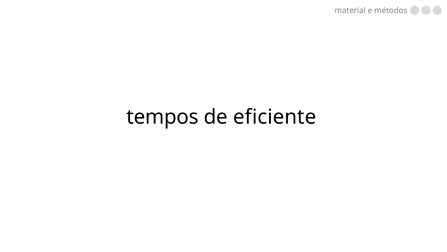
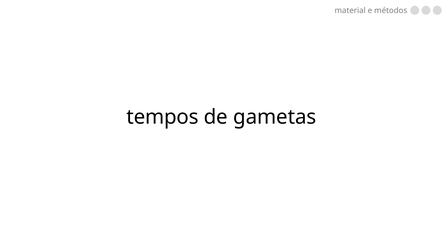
eficiente: eficiente -> gametas (275, 117)
